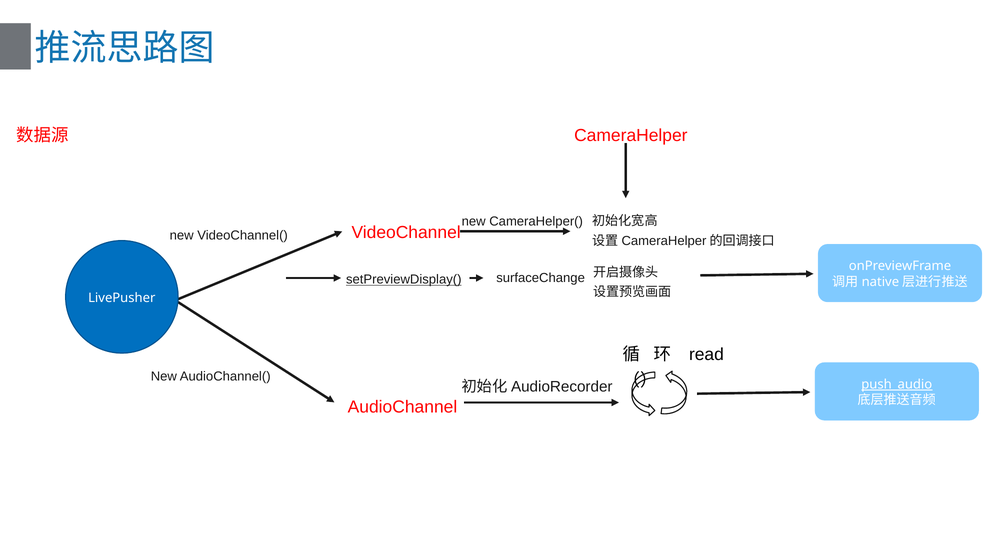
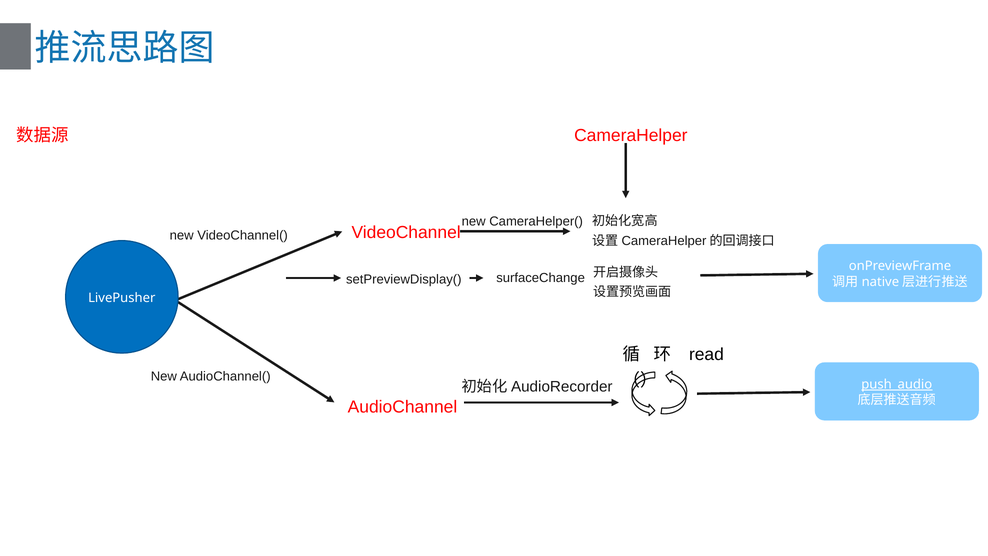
setPreviewDisplay( underline: present -> none (404, 280)
